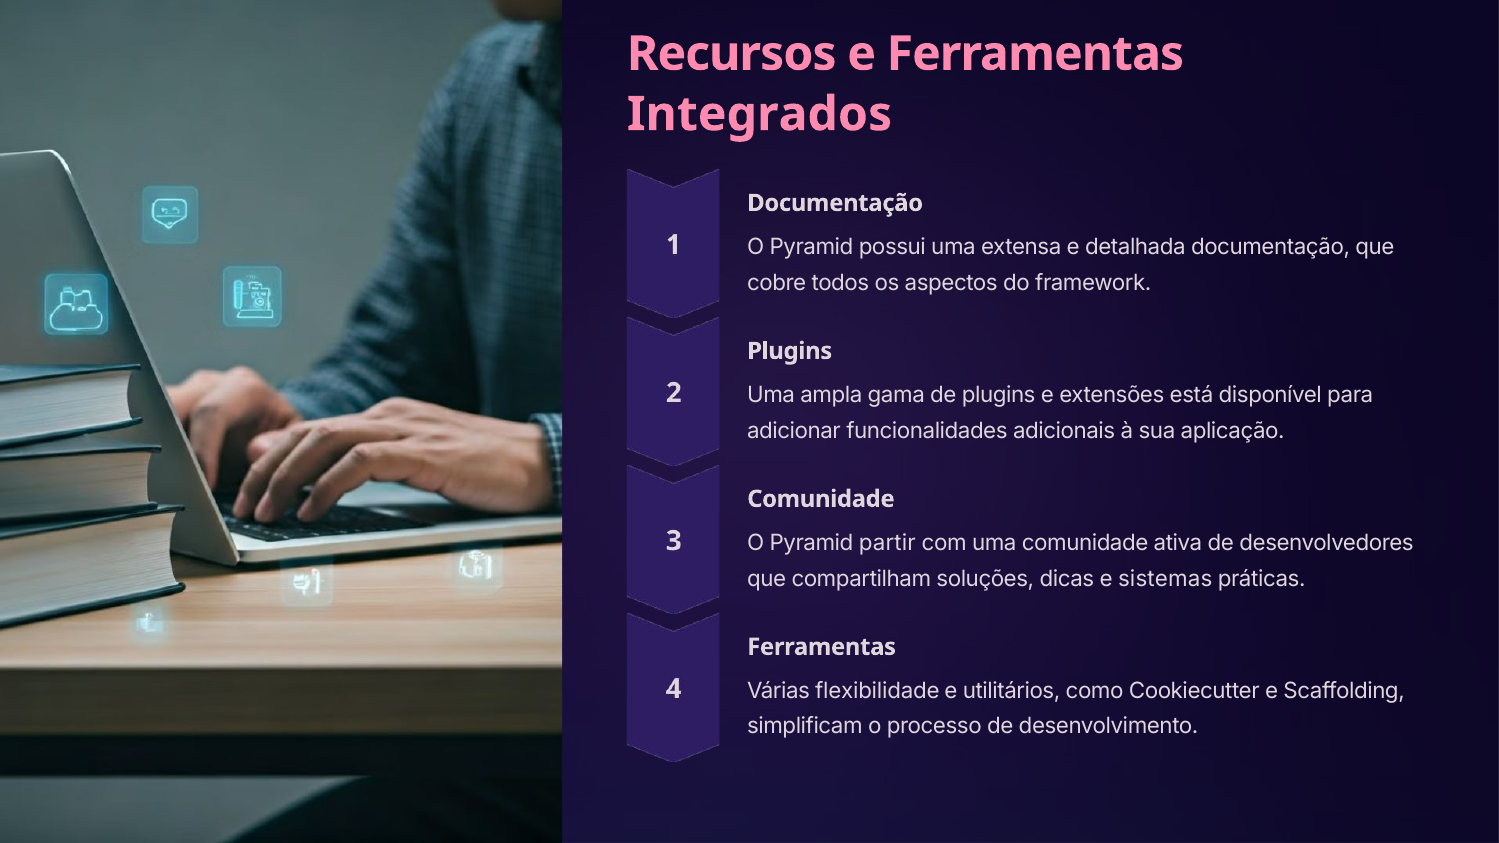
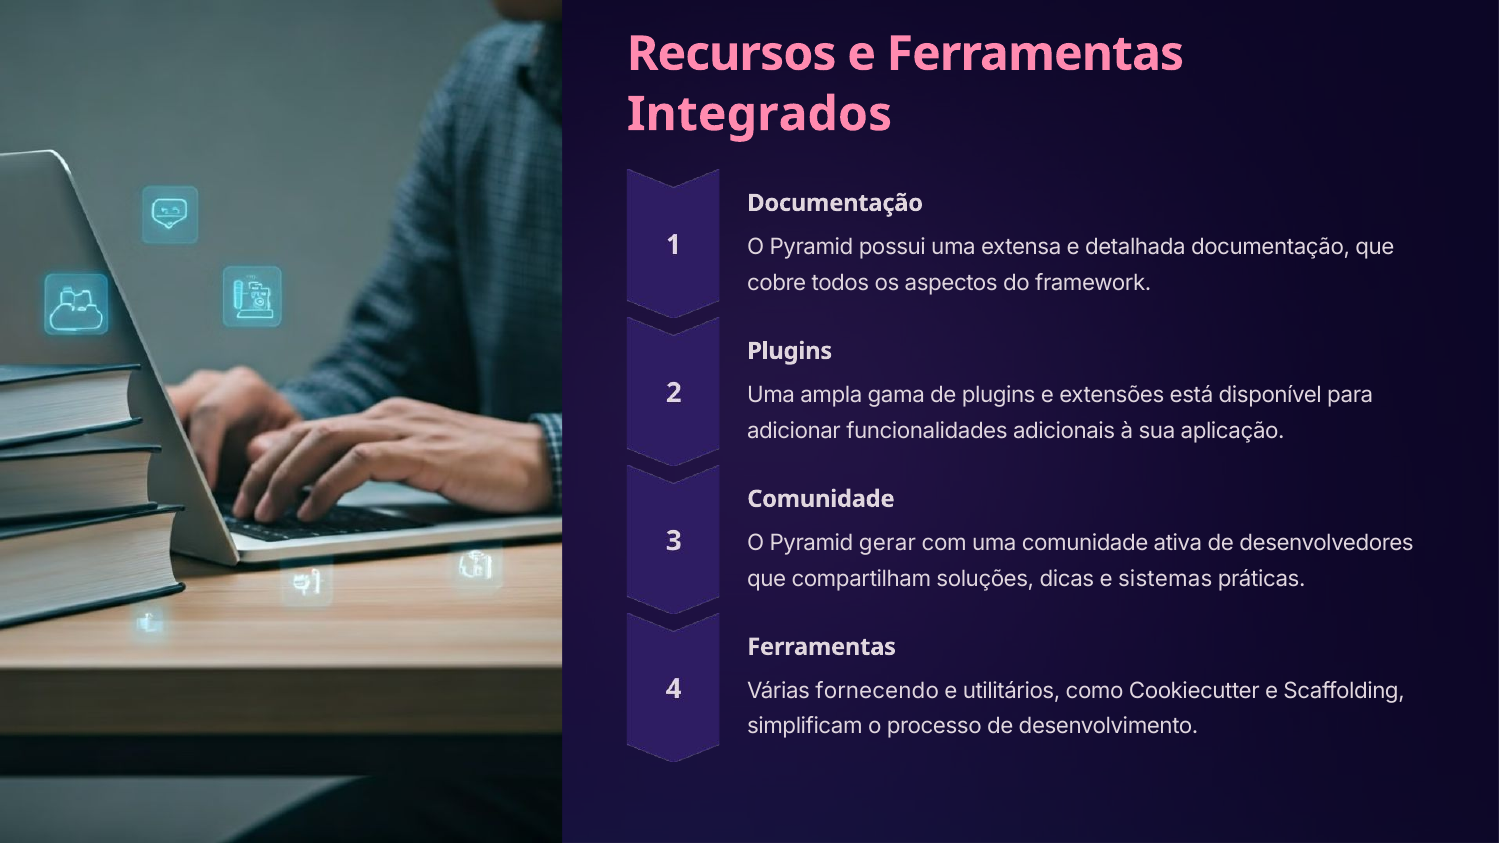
partir: partir -> gerar (887, 543)
flexibilidade: flexibilidade -> fornecendo (877, 691)
